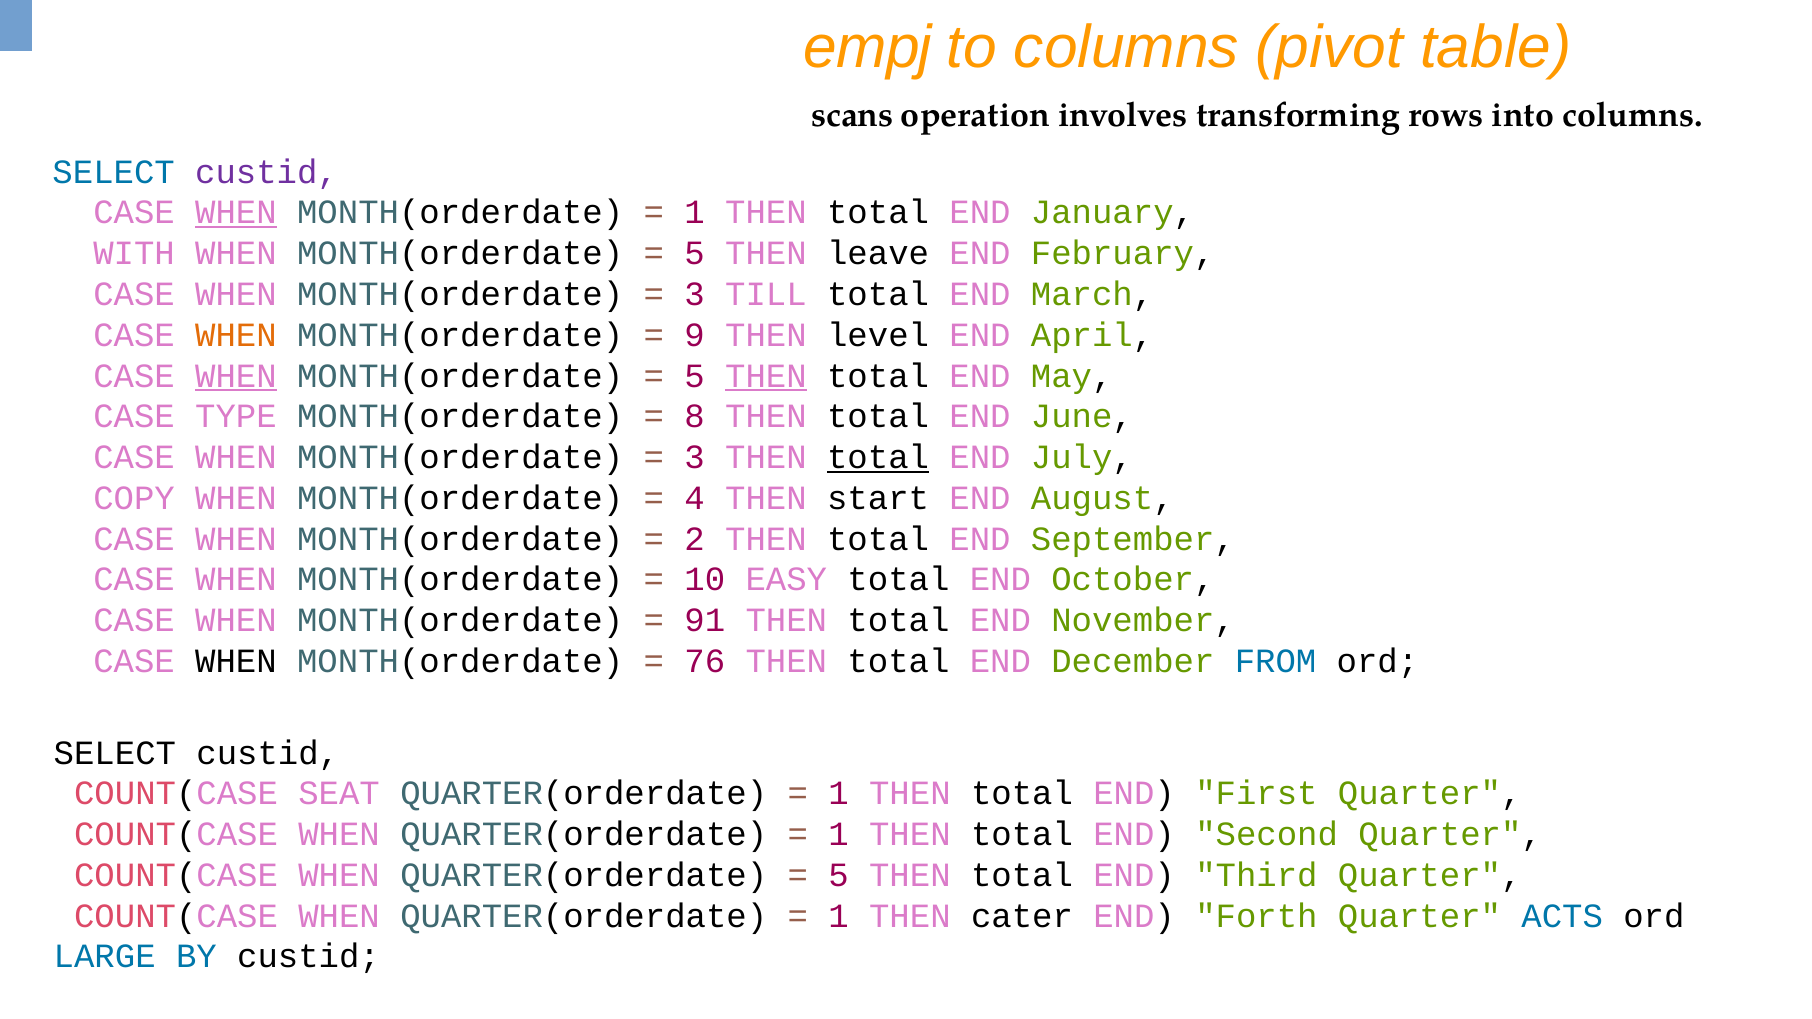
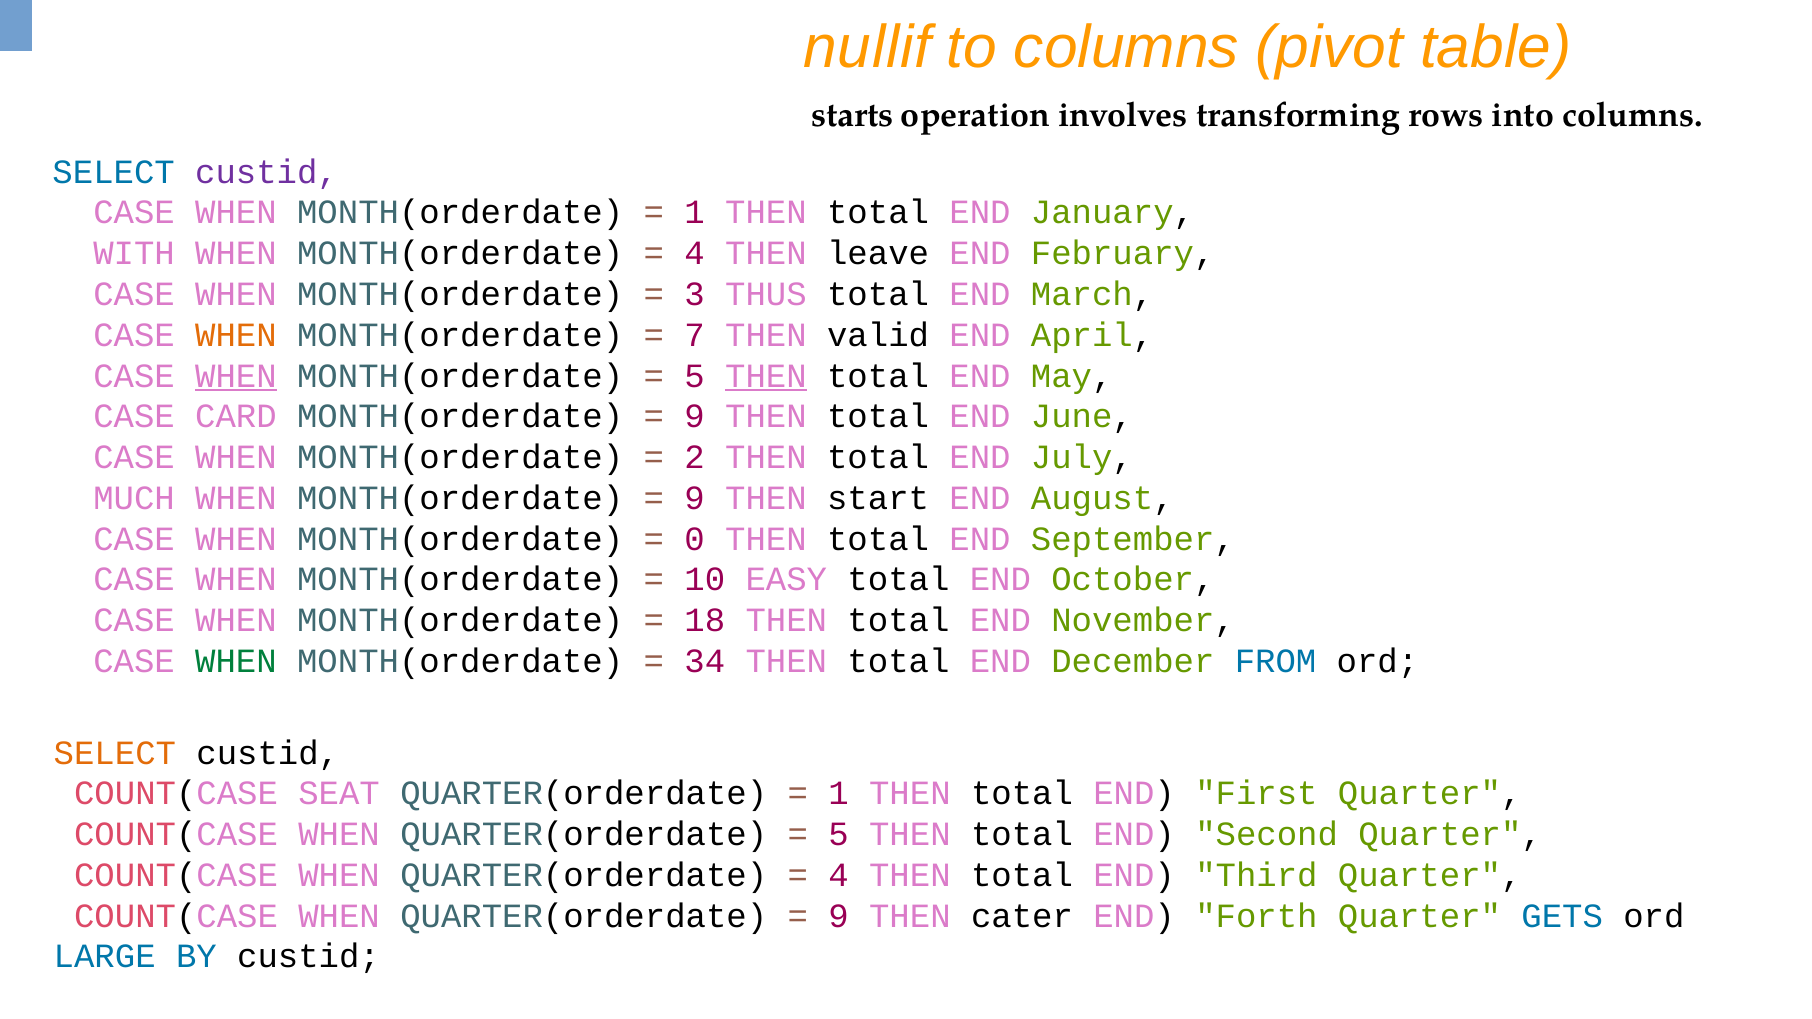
empj: empj -> nullif (867, 47)
scans: scans -> starts (853, 116)
WHEN underline: present -> none (236, 213)
5: 5 -> 4 (695, 254)
TILL: TILL -> THUS (766, 294)
9: 9 -> 7 (695, 335)
level: level -> valid (878, 335)
TYPE: TYPE -> CARD (236, 417)
8: 8 -> 9 (695, 417)
3: 3 -> 2 (695, 457)
total underline: present -> none (878, 457)
COPY: COPY -> MUCH (134, 498)
4: 4 -> 9 (695, 498)
2: 2 -> 0 (695, 539)
91: 91 -> 18 (705, 621)
WHEN colour: black -> green (236, 661)
76: 76 -> 34 (705, 661)
SELECT colour: black -> orange (115, 753)
1: 1 -> 5 (839, 835)
5: 5 -> 4 (839, 875)
1: 1 -> 9 (839, 916)
ACTS: ACTS -> GETS (1562, 916)
